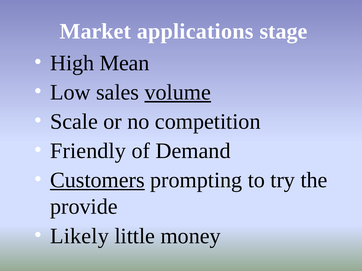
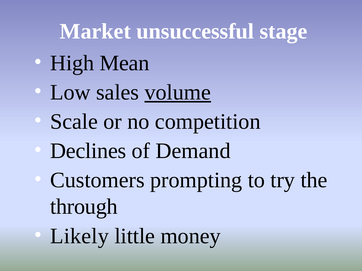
applications: applications -> unsuccessful (195, 31)
Friendly: Friendly -> Declines (88, 151)
Customers underline: present -> none (97, 181)
provide: provide -> through (84, 207)
